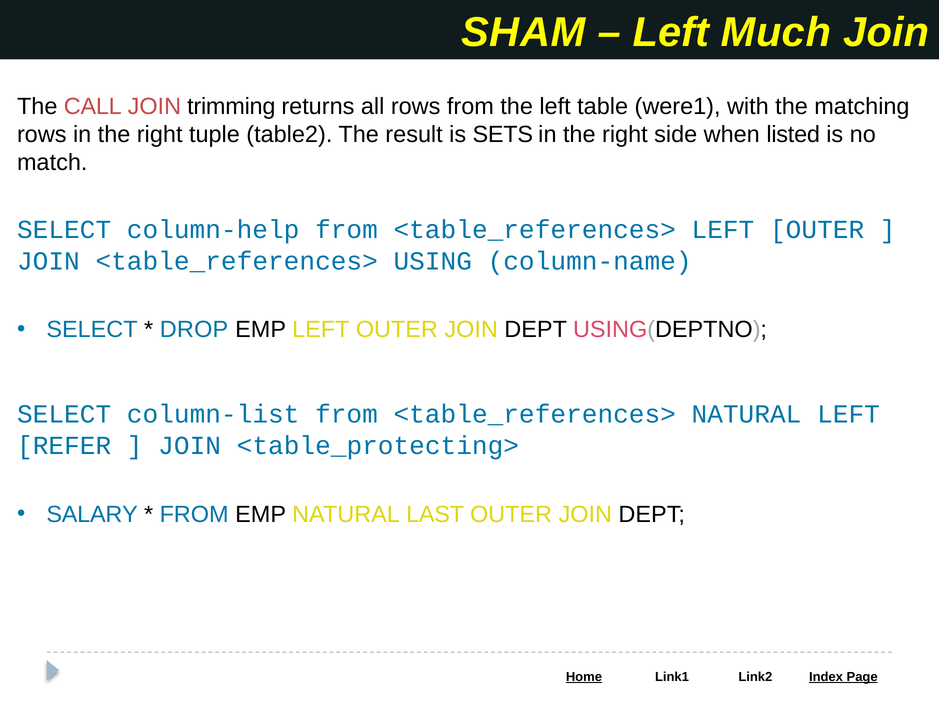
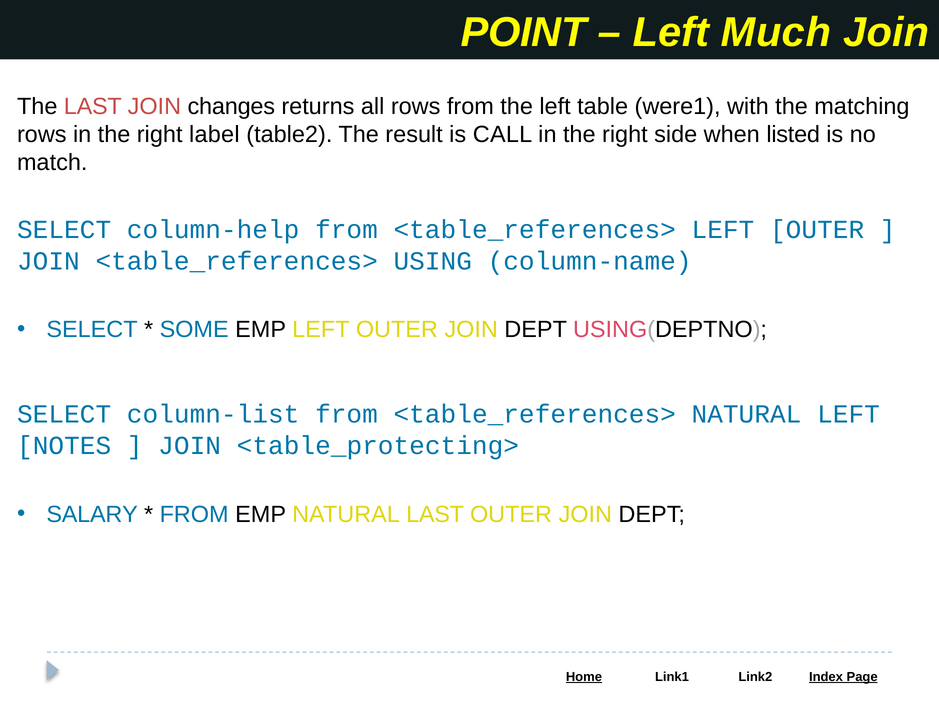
SHAM: SHAM -> POINT (524, 33)
The CALL: CALL -> LAST (93, 106)
trimming: trimming -> changes (231, 106)
tuple: tuple -> label (214, 135)
SETS: SETS -> CALL (503, 135)
DROP: DROP -> SOME (194, 330)
REFER: REFER -> NOTES (64, 446)
